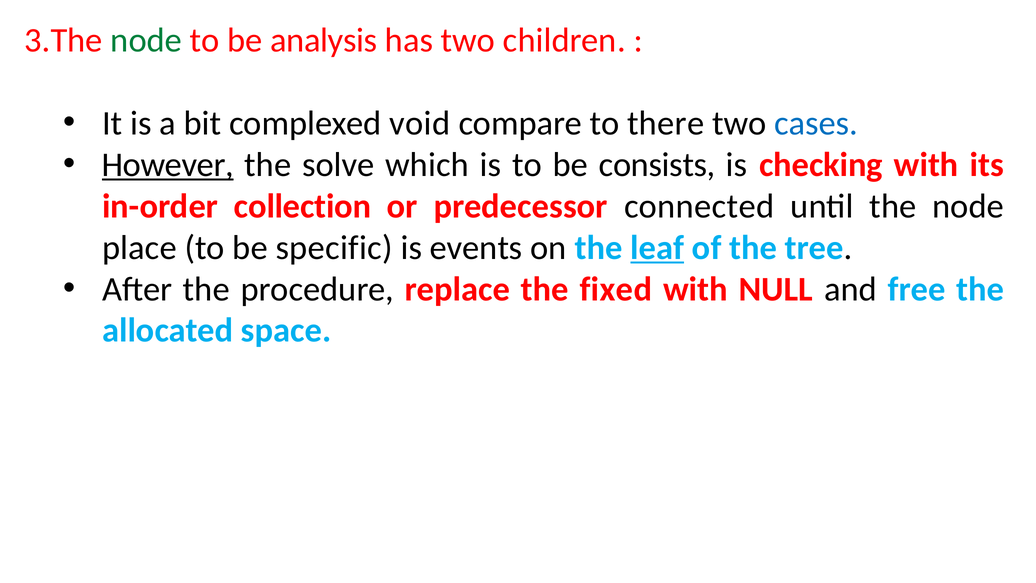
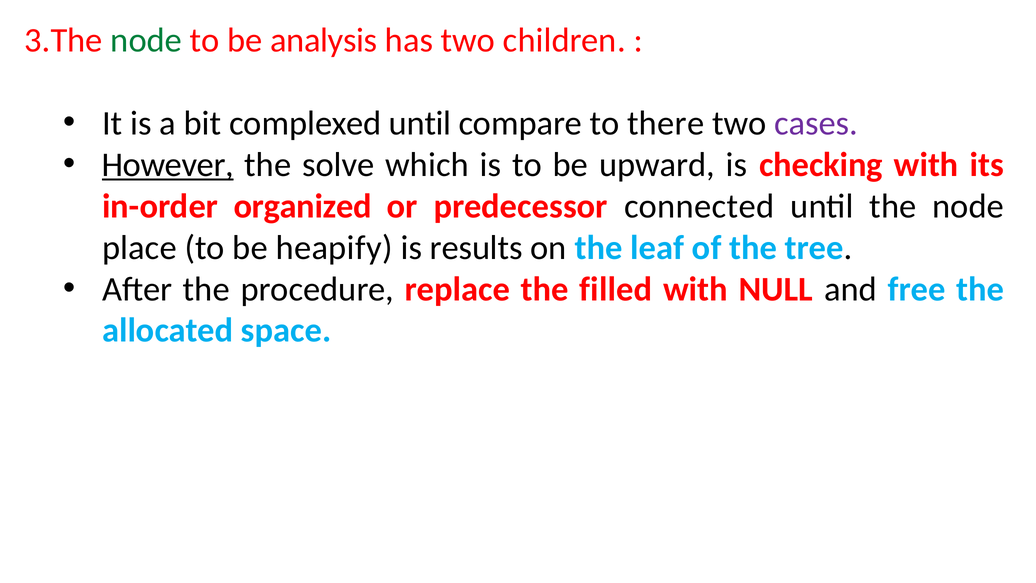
complexed void: void -> until (420, 123)
cases colour: blue -> purple (816, 123)
consists: consists -> upward (657, 165)
collection: collection -> organized (303, 206)
specific: specific -> heapify (334, 248)
events: events -> results (476, 248)
leaf underline: present -> none (657, 248)
fixed: fixed -> filled (616, 289)
